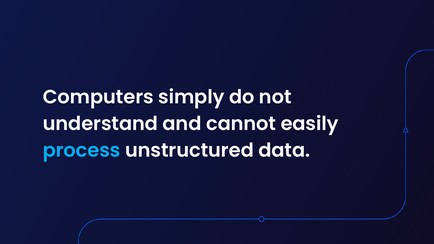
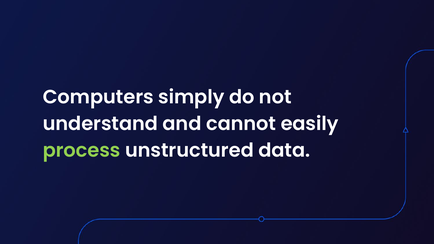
process colour: light blue -> light green (82, 150)
